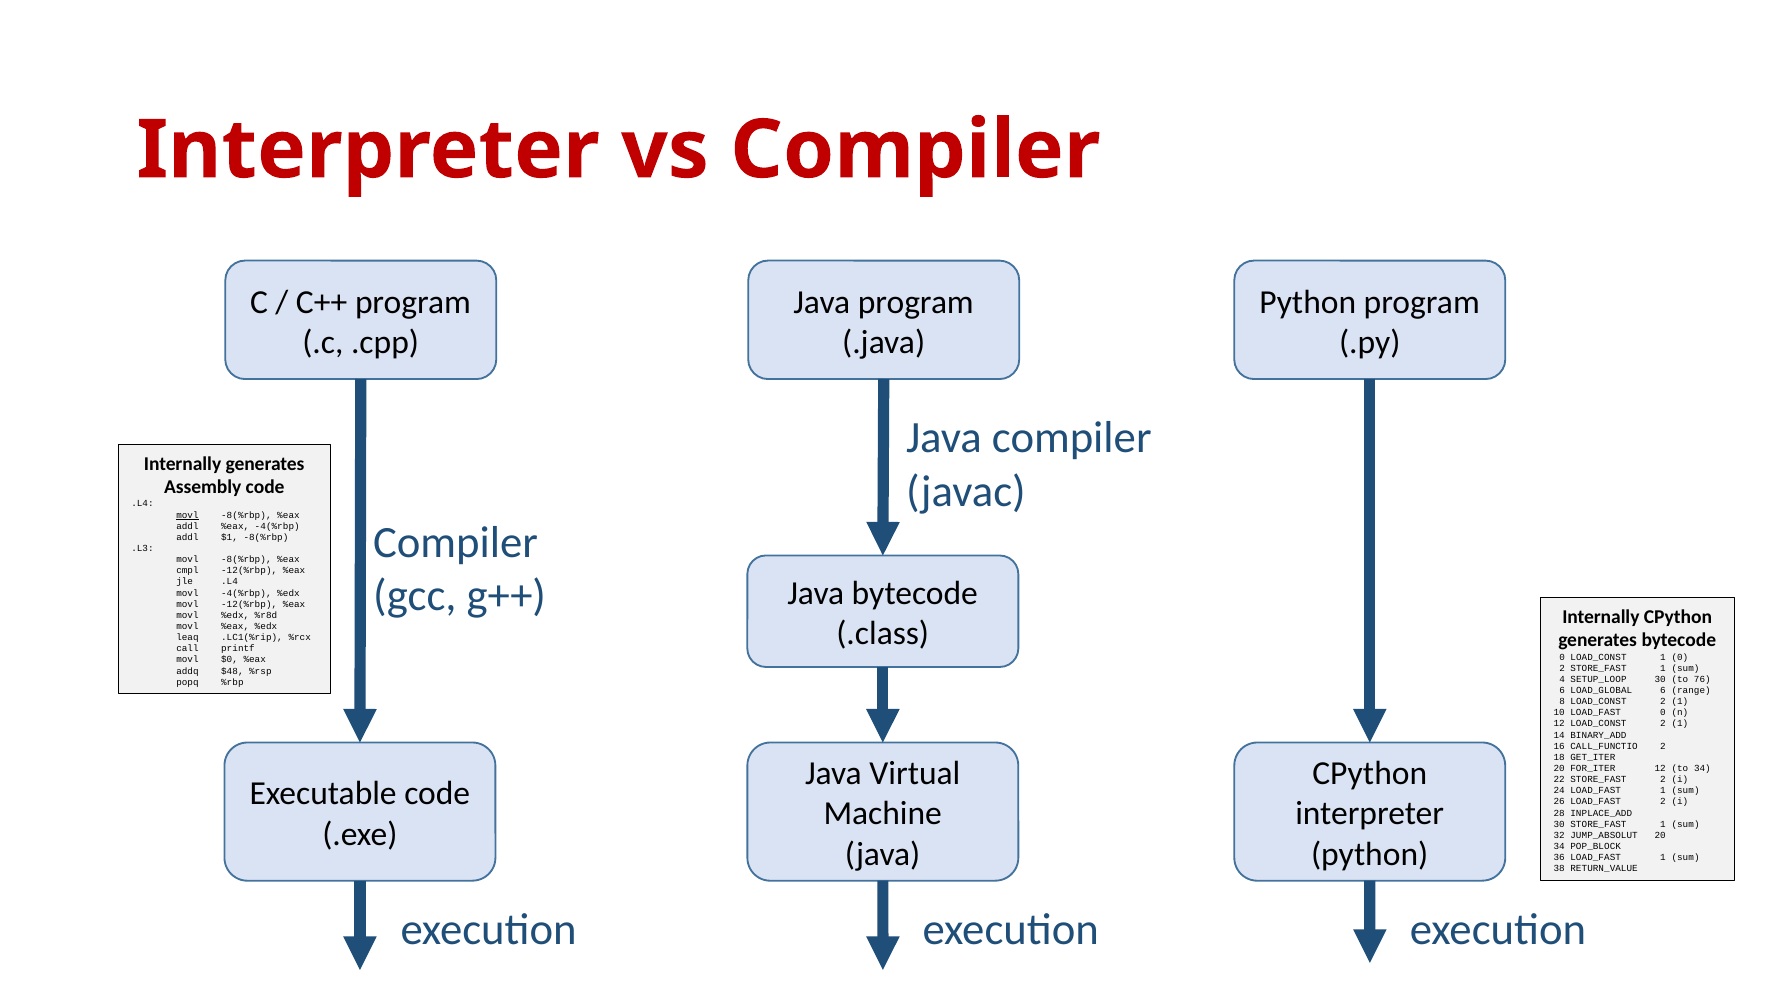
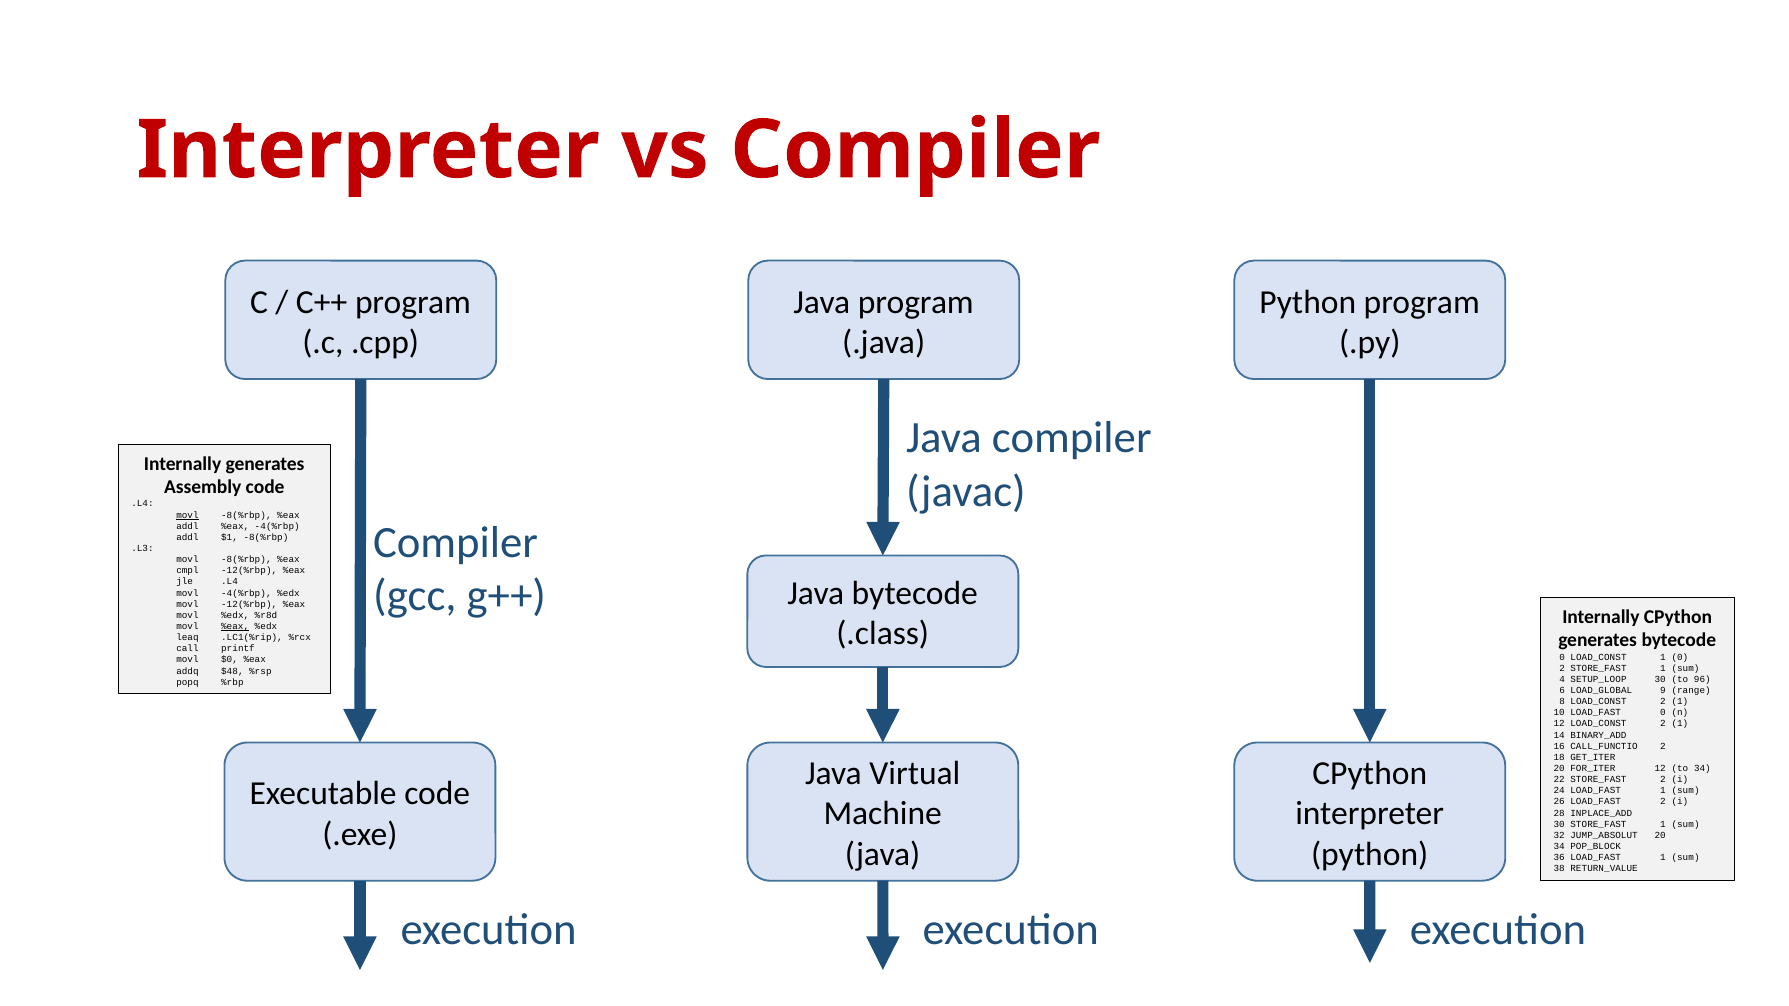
%eax underline: none -> present (235, 627)
76: 76 -> 96 (1702, 680)
LOAD_GLOBAL 6: 6 -> 9 (1663, 691)
